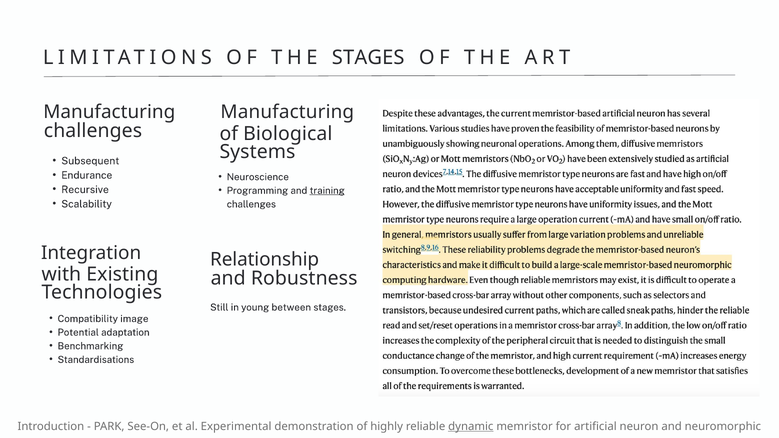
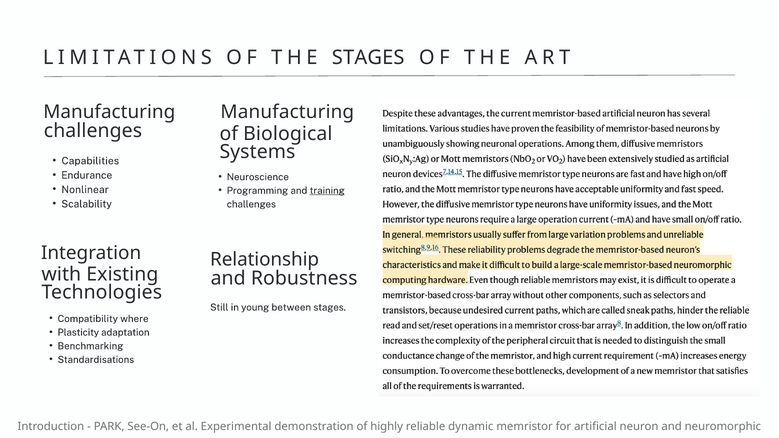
Subsequent: Subsequent -> Capabilities (90, 161)
Recursive: Recursive -> Nonlinear (85, 190)
image: image -> where (134, 319)
Potential: Potential -> Plasticity (78, 333)
dynamic underline: present -> none (471, 427)
